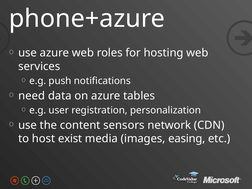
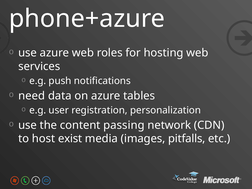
sensors: sensors -> passing (124, 125)
easing: easing -> pitfalls (187, 139)
